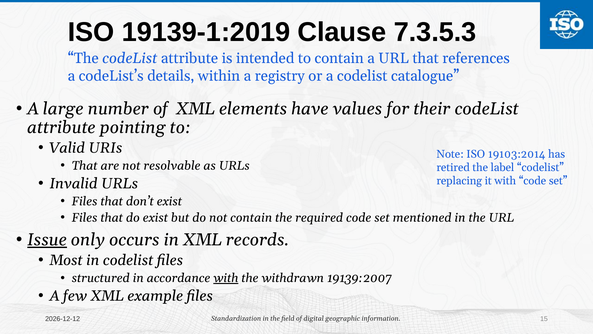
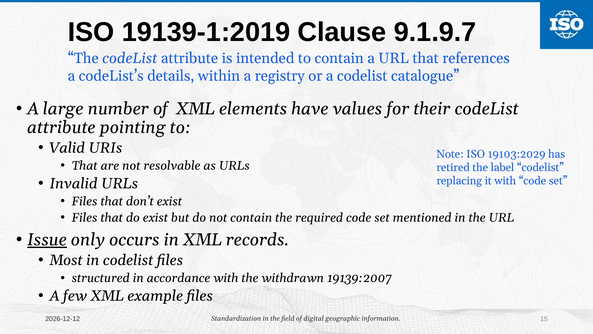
7.3.5.3: 7.3.5.3 -> 9.1.9.7 (435, 32)
19103:2014: 19103:2014 -> 19103:2029 (517, 154)
with underline: present -> none (226, 278)
